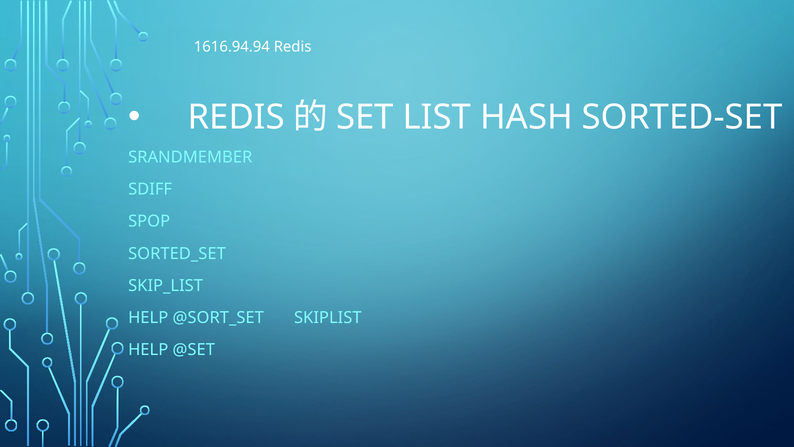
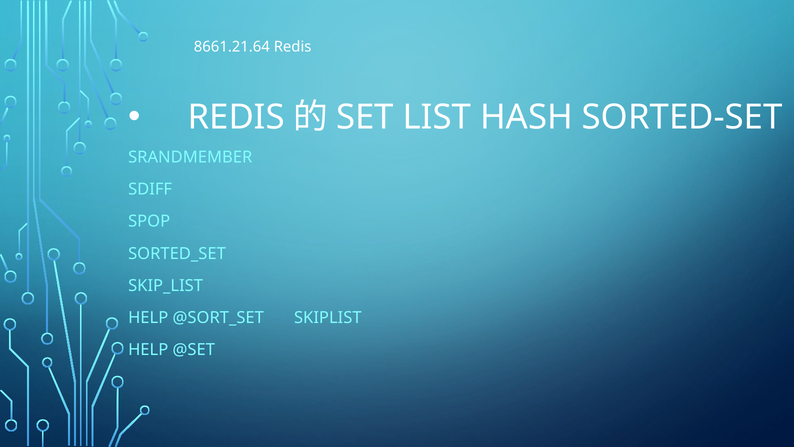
1616.94.94: 1616.94.94 -> 8661.21.64 (232, 47)
